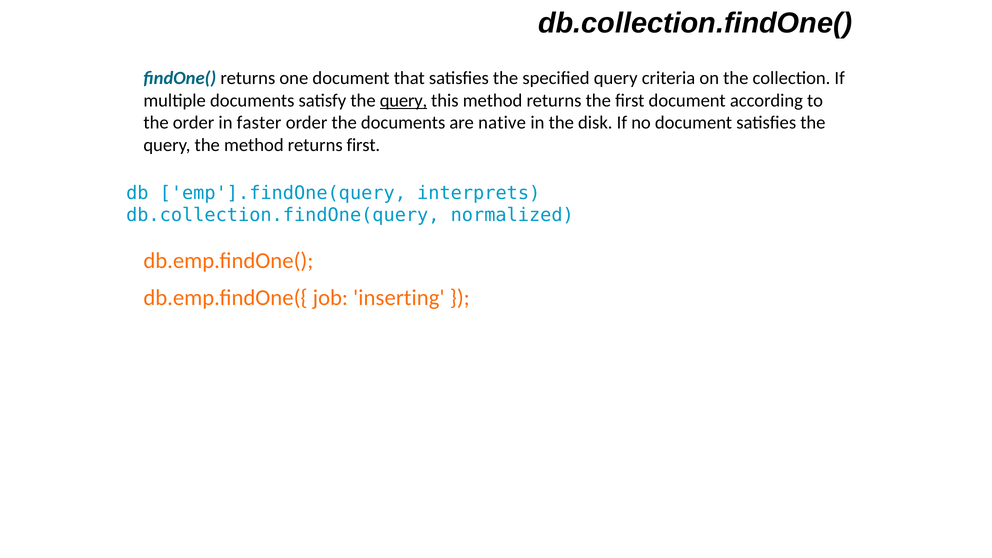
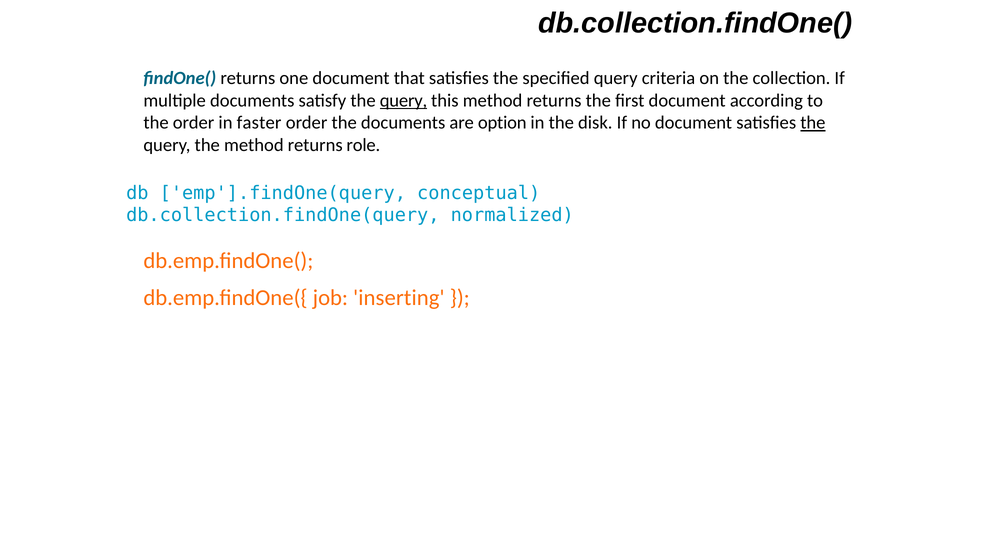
native: native -> option (502, 123)
the underline: none -> present (813, 123)
returns first: first -> role (363, 145)
interprets: interprets -> conceptual (479, 193)
